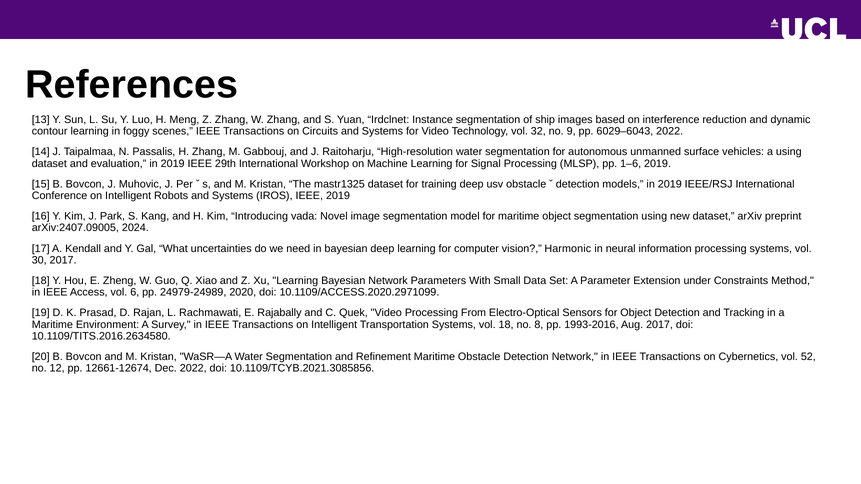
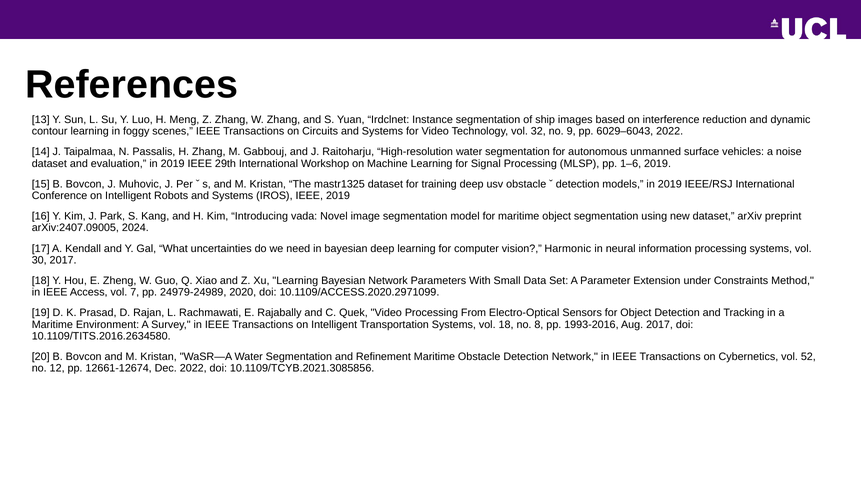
a using: using -> noise (789, 152)
6: 6 -> 7 (135, 292)
